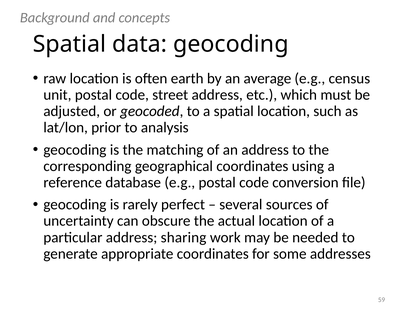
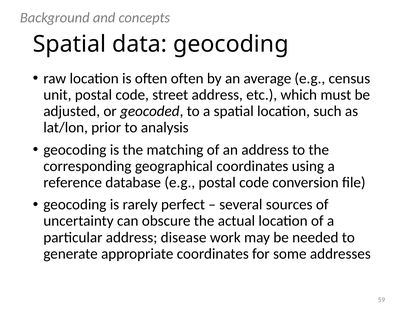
often earth: earth -> often (187, 78)
sharing: sharing -> disease (184, 237)
